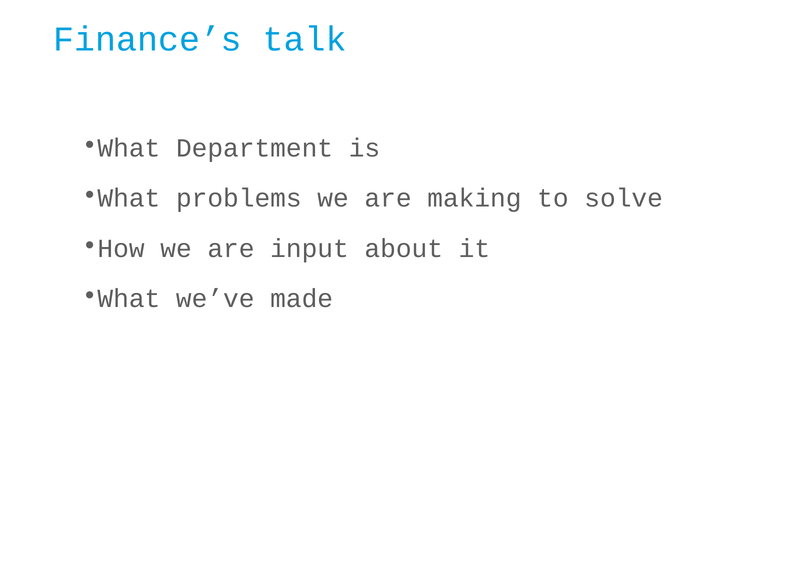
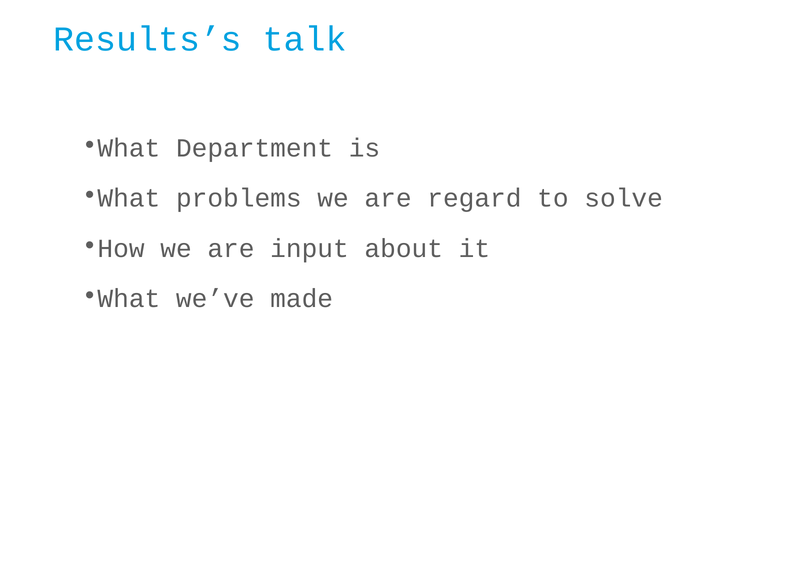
Finance’s: Finance’s -> Results’s (148, 39)
making: making -> regard (474, 199)
